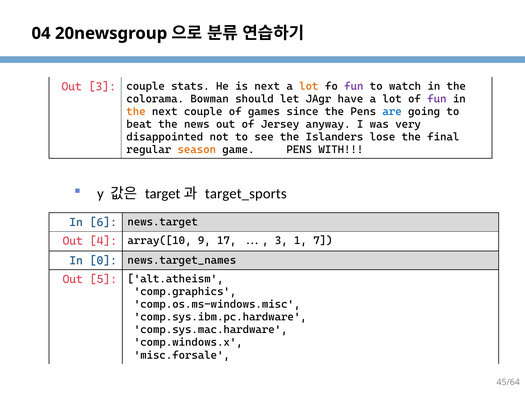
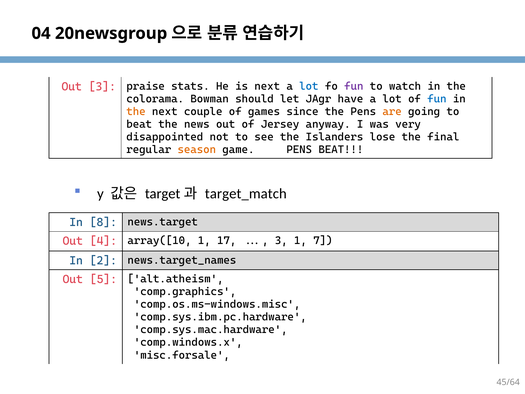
3 couple: couple -> praise (146, 86)
lot colour: orange -> blue (309, 86)
fun colour: purple -> blue (437, 99)
are colour: blue -> orange (392, 111)
PENS WITH: WITH -> BEAT (341, 150)
target_sports: target_sports -> target_match (246, 194)
6: 6 -> 8 (103, 222)
array([10 9: 9 -> 1 (204, 240)
0: 0 -> 2 (103, 260)
